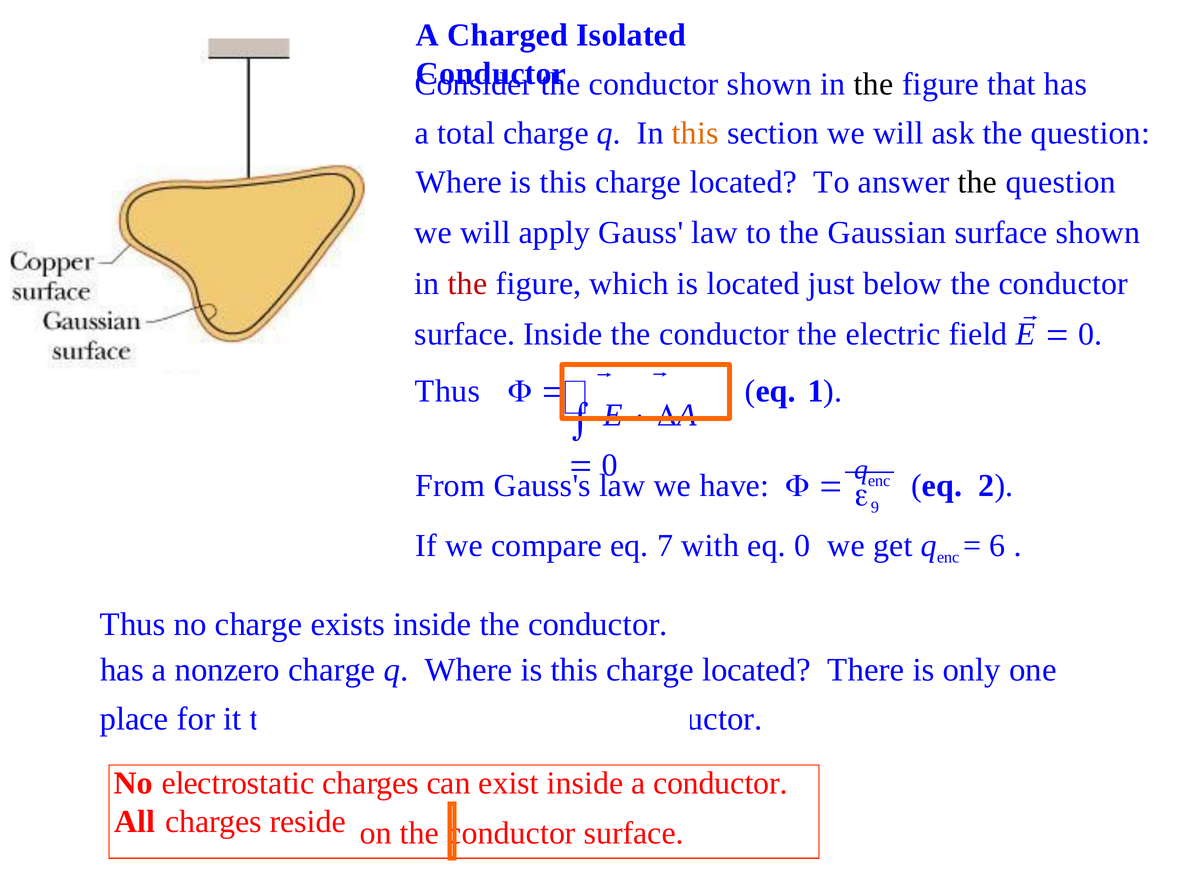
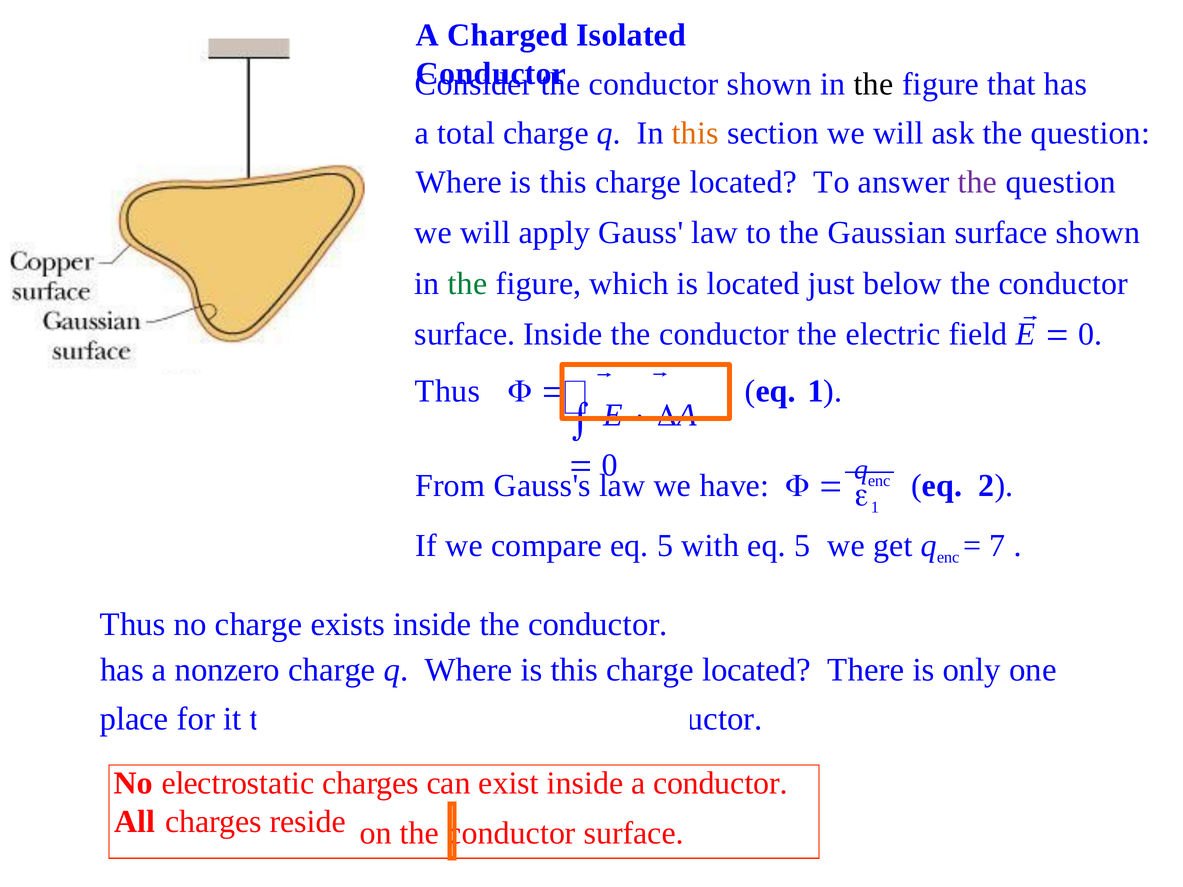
the colour: black -> purple (977, 182)
the colour: red -> green (468, 284)
9: 9 -> 1 (875, 507)
compare eq 7: 7 -> 5 (665, 546)
with eq 0: 0 -> 5 (802, 546)
6: 6 -> 7 (997, 546)
